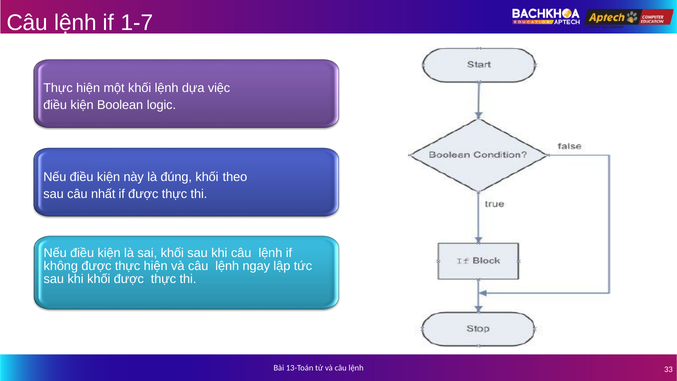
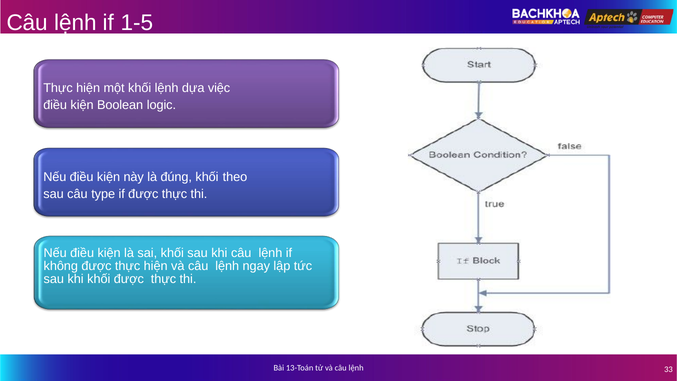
1-7: 1-7 -> 1-5 (137, 23)
nhất: nhất -> type (103, 194)
